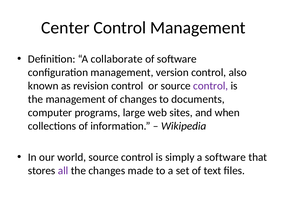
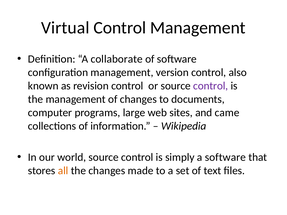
Center: Center -> Virtual (65, 28)
when: when -> came (227, 113)
all colour: purple -> orange (63, 171)
